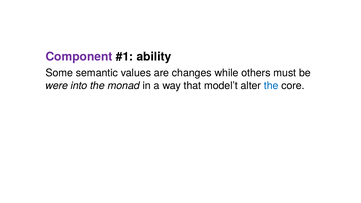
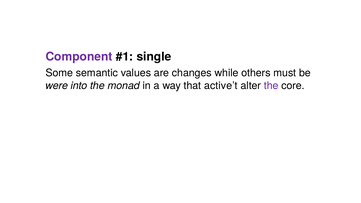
ability: ability -> single (154, 57)
model’t: model’t -> active’t (221, 86)
the colour: blue -> purple (271, 86)
